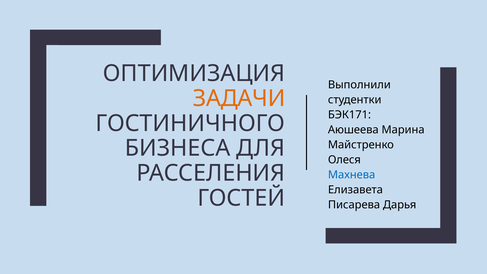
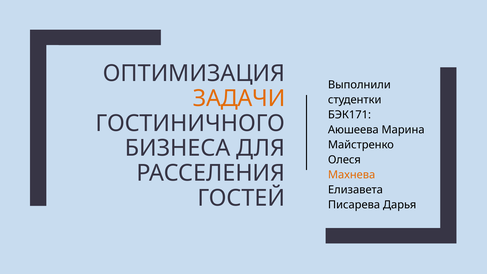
Махнева colour: blue -> orange (352, 175)
